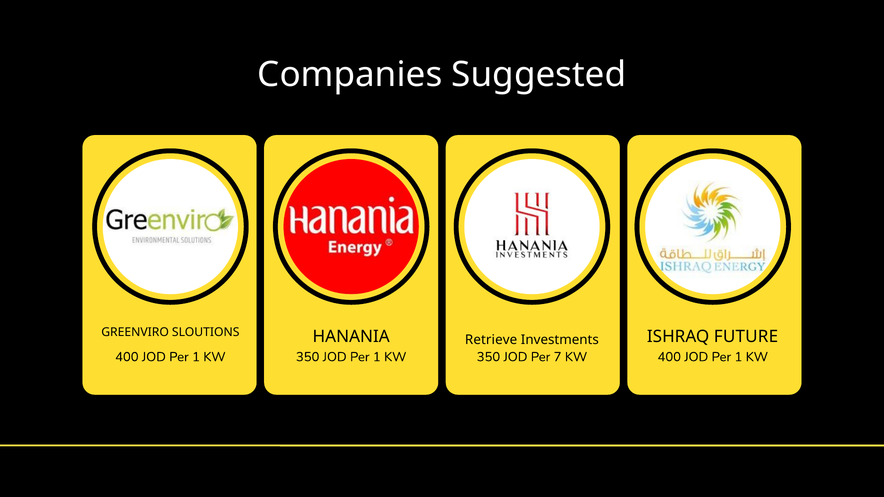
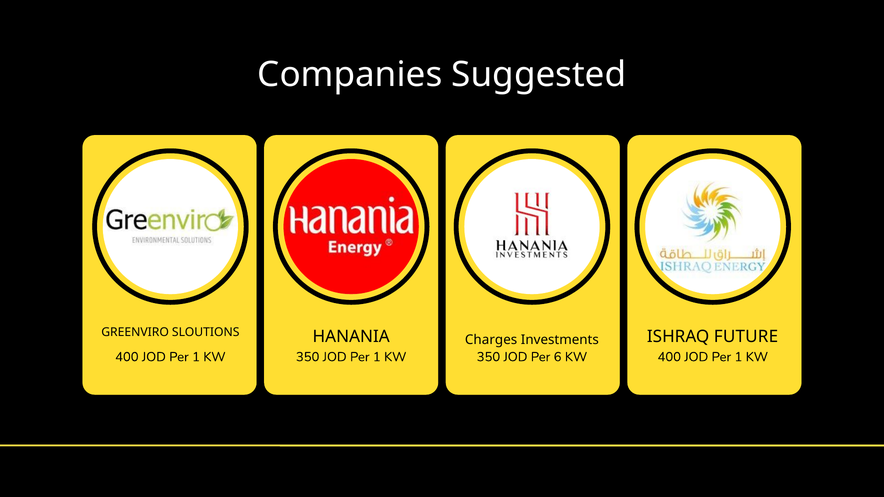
Retrieve: Retrieve -> Charges (491, 340)
7: 7 -> 6 (558, 357)
